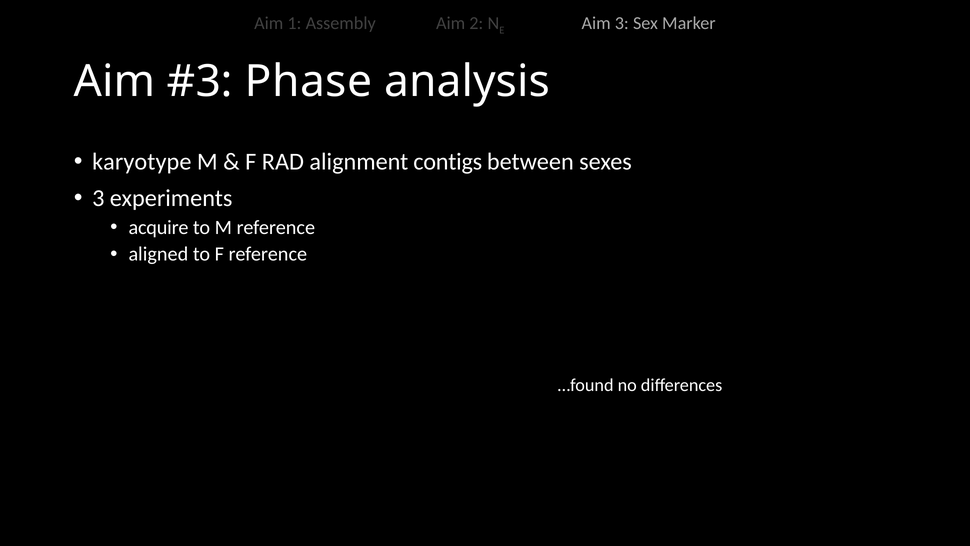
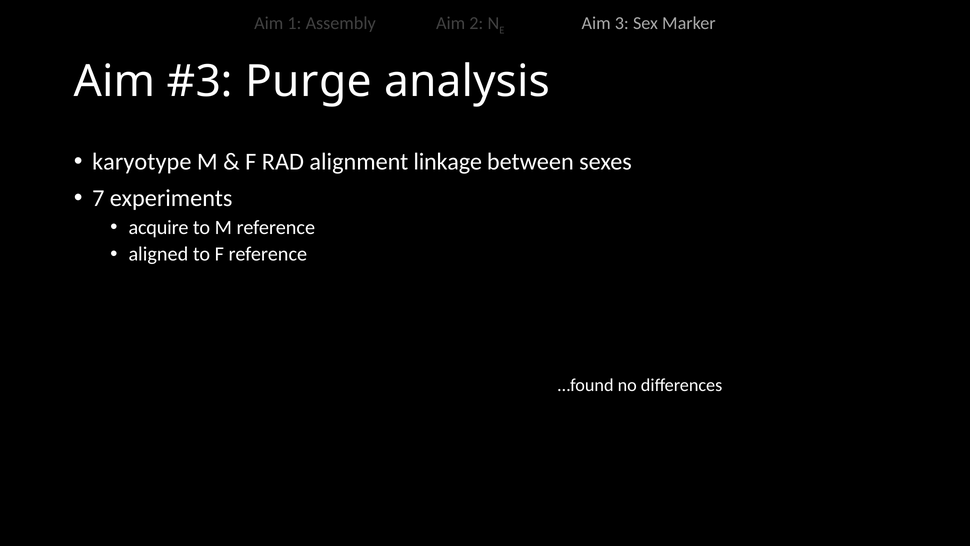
Phase: Phase -> Purge (308, 81)
contigs: contigs -> linkage (448, 162)
3: 3 -> 7 (98, 198)
